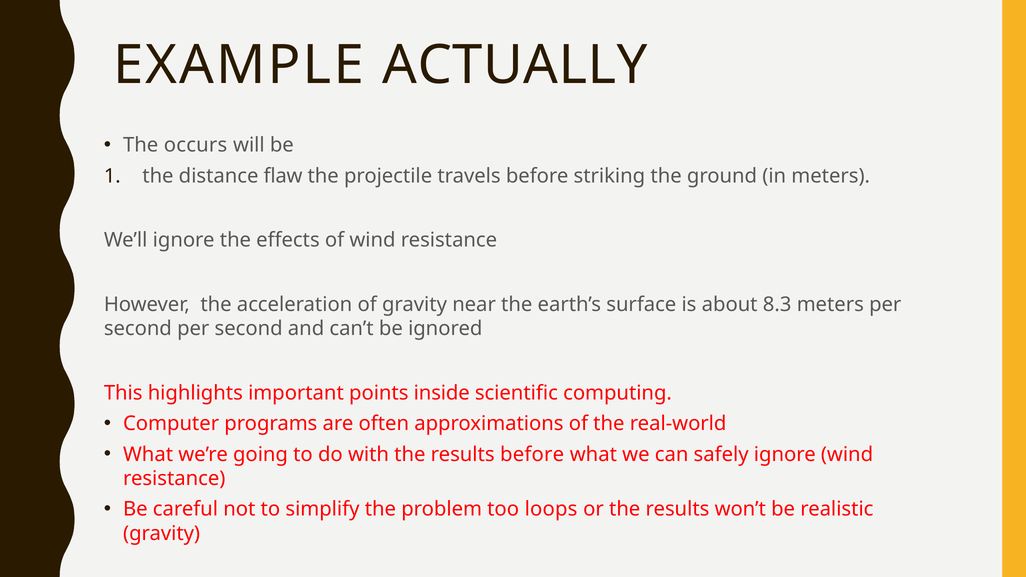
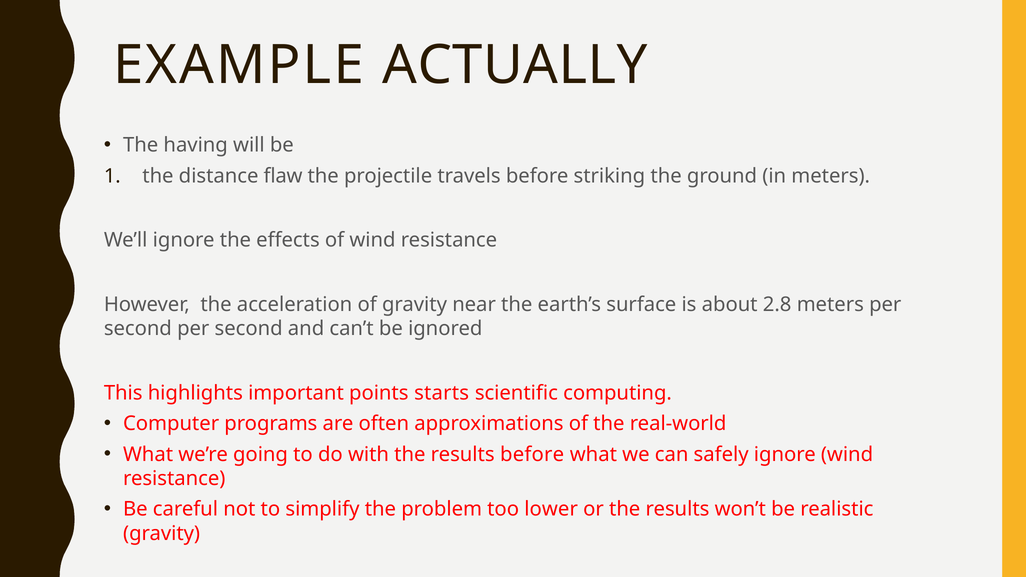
occurs: occurs -> having (196, 145)
8.3: 8.3 -> 2.8 (777, 304)
inside: inside -> starts (442, 393)
loops: loops -> lower (551, 509)
